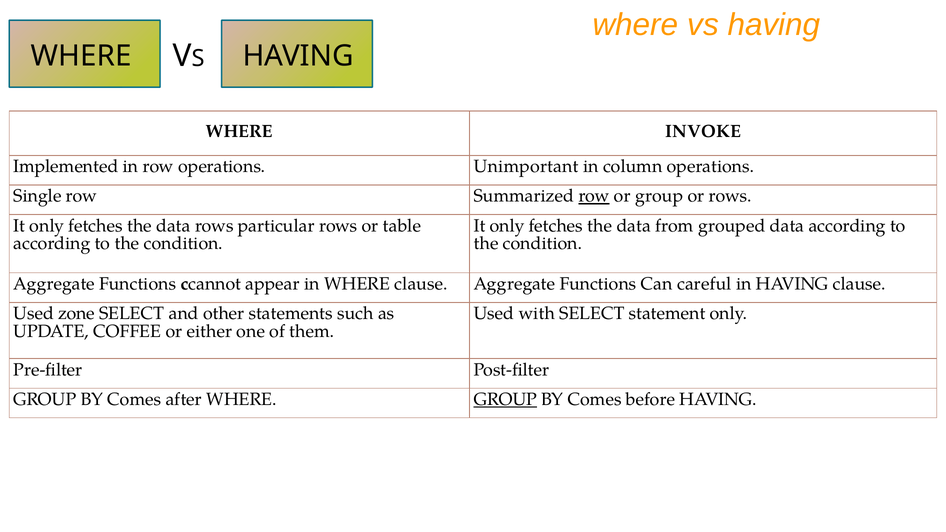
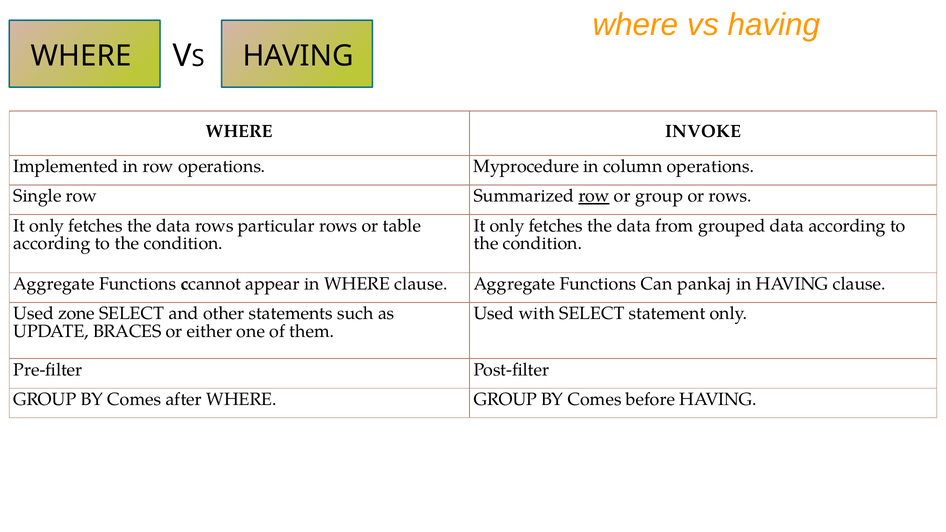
Unimportant: Unimportant -> Myprocedure (526, 167)
careful: careful -> pankaj (704, 284)
COFFEE: COFFEE -> BRACES (127, 331)
GROUP underline: present -> none (505, 399)
